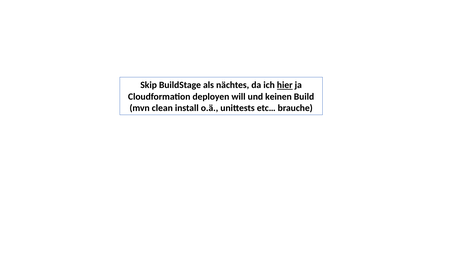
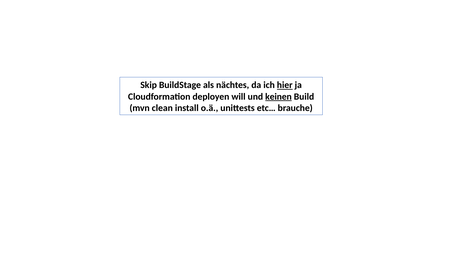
keinen underline: none -> present (278, 97)
